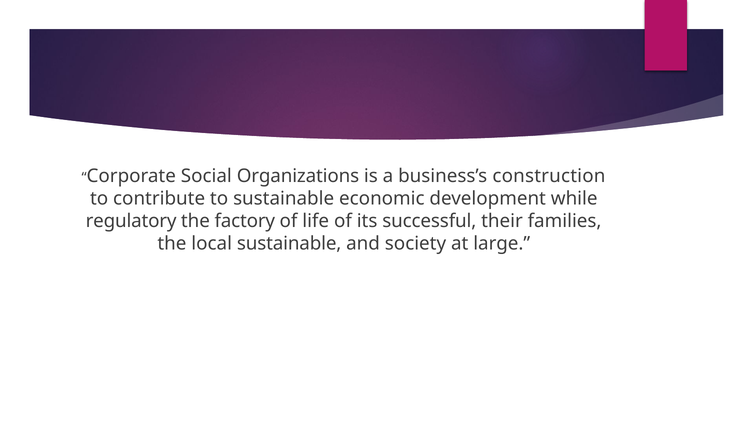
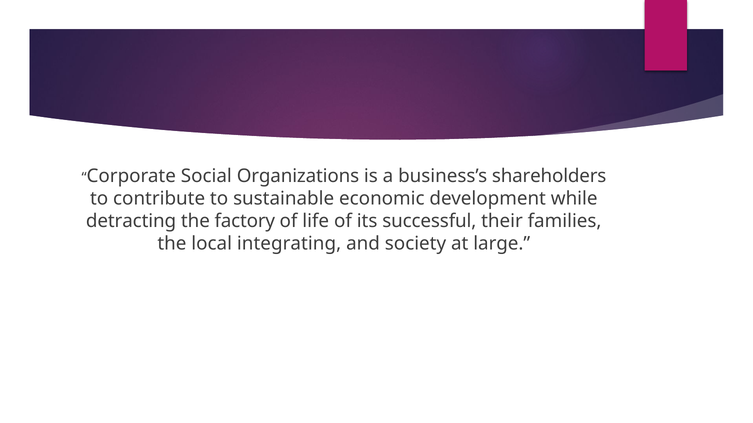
construction: construction -> shareholders (549, 176)
regulatory: regulatory -> detracting (131, 221)
local sustainable: sustainable -> integrating (289, 244)
